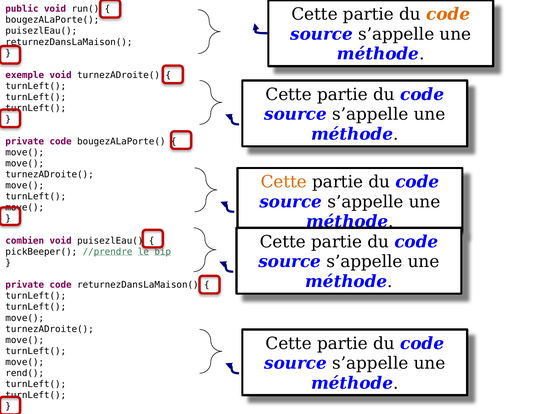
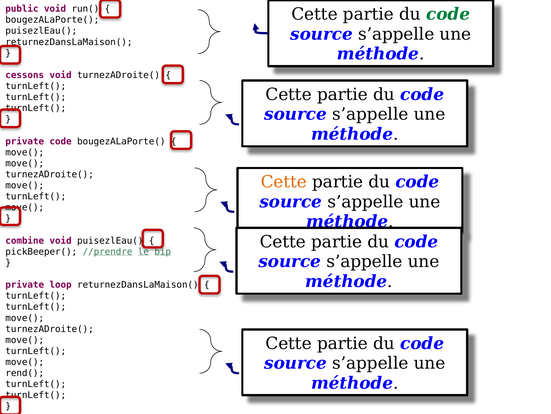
code colour: orange -> green (448, 14)
exemple: exemple -> cessons (25, 75)
combien: combien -> combine (25, 240)
code: code -> loop (61, 284)
